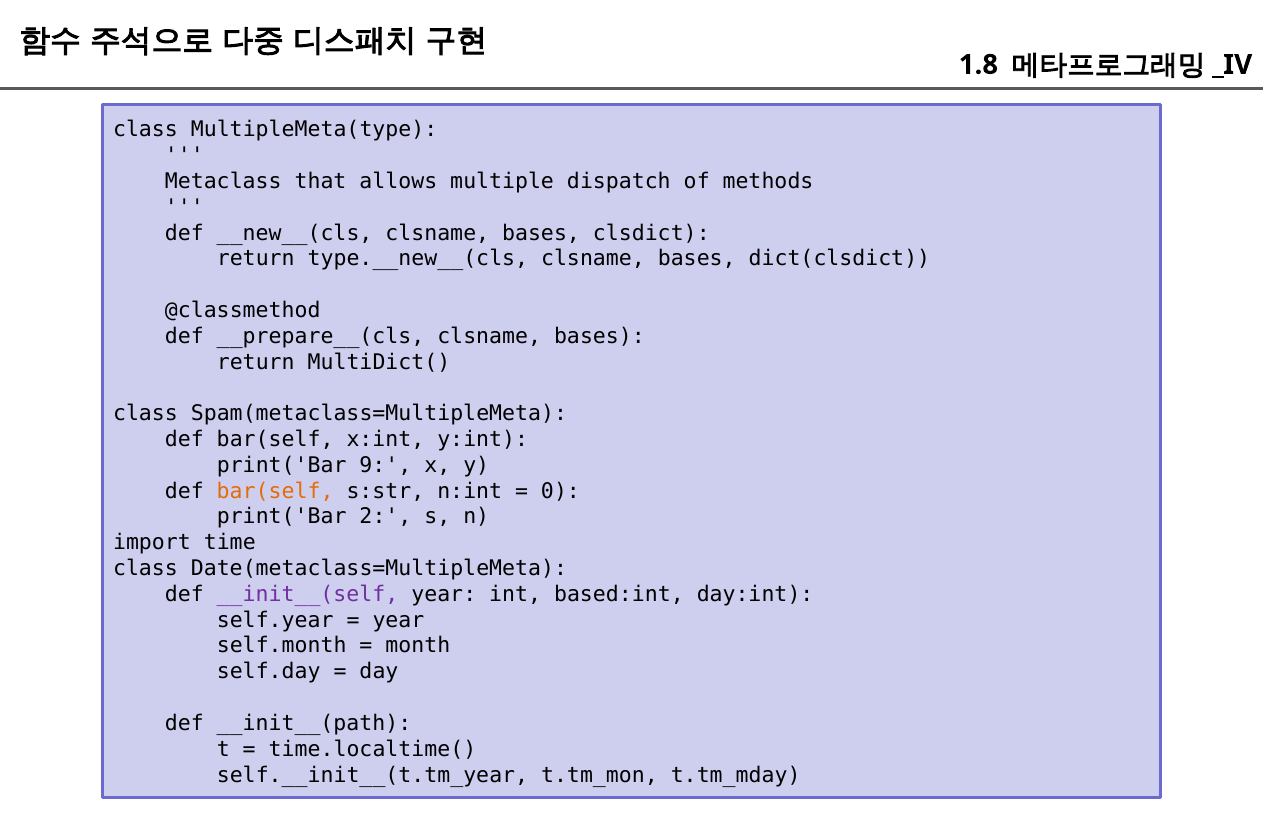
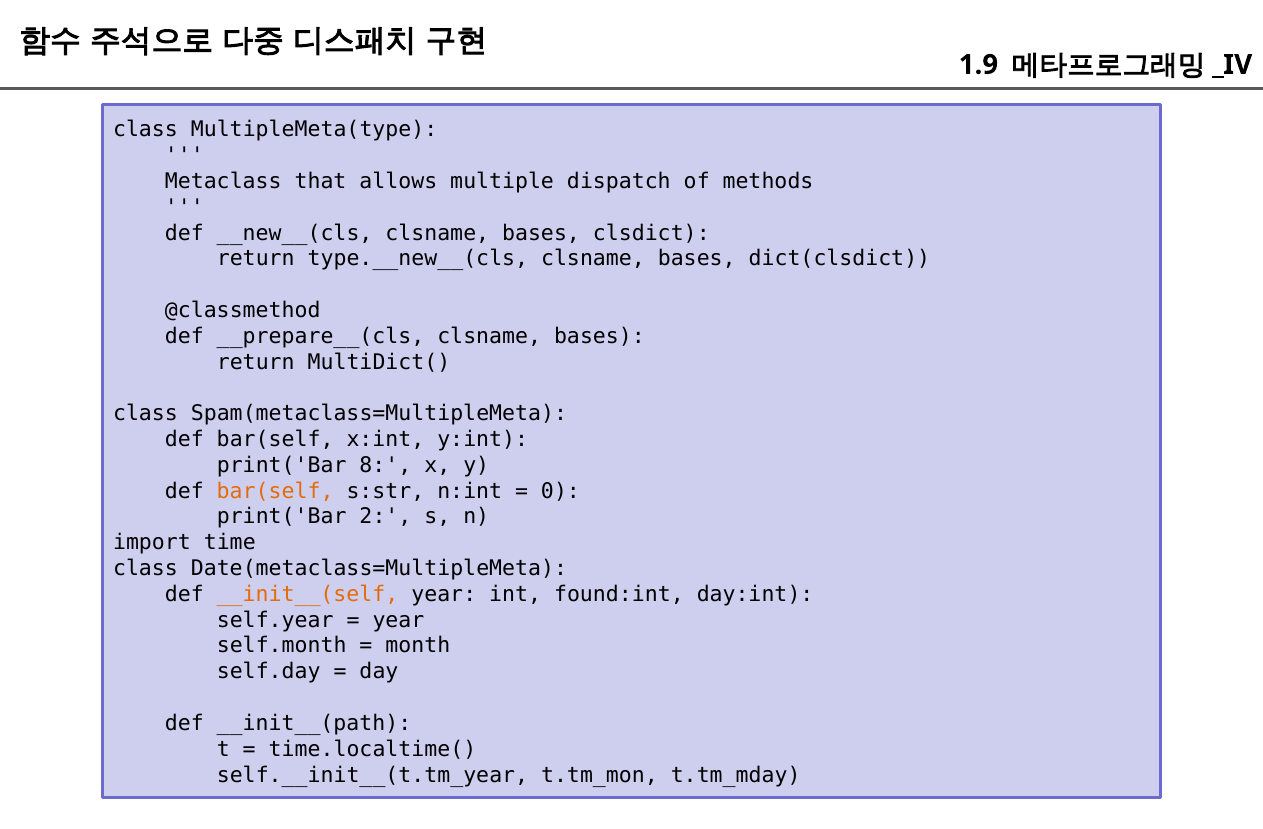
1.8: 1.8 -> 1.9 (978, 65)
9: 9 -> 8 (385, 466)
__init__(self colour: purple -> orange (308, 595)
based:int: based:int -> found:int (619, 595)
